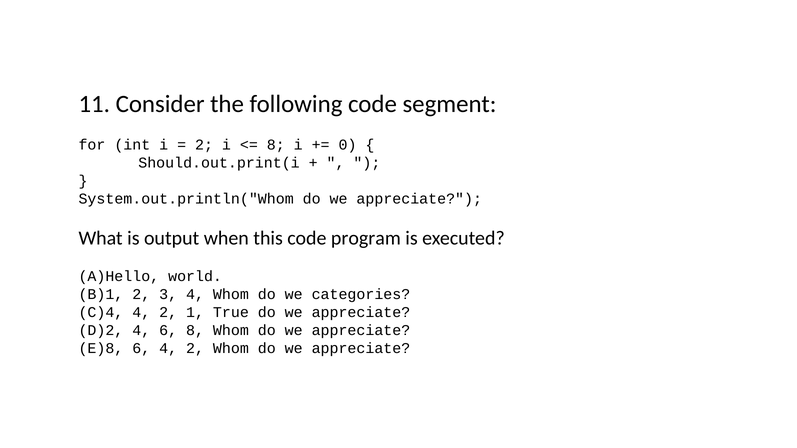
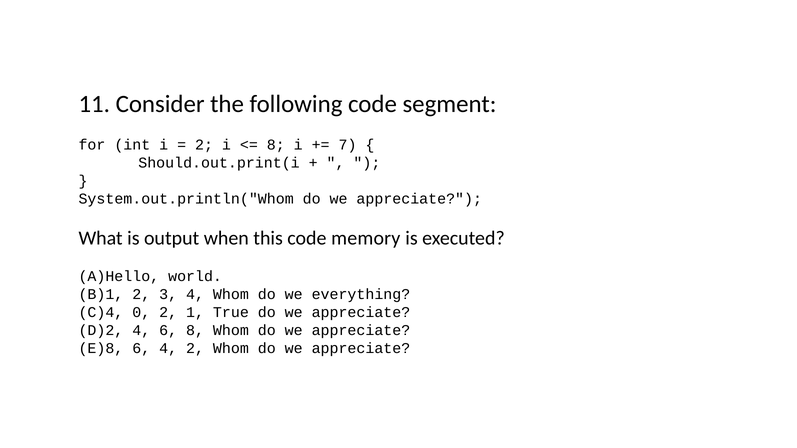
0: 0 -> 7 (348, 145)
program: program -> memory (366, 238)
categories: categories -> everything (361, 295)
4: 4 -> 0 (141, 312)
